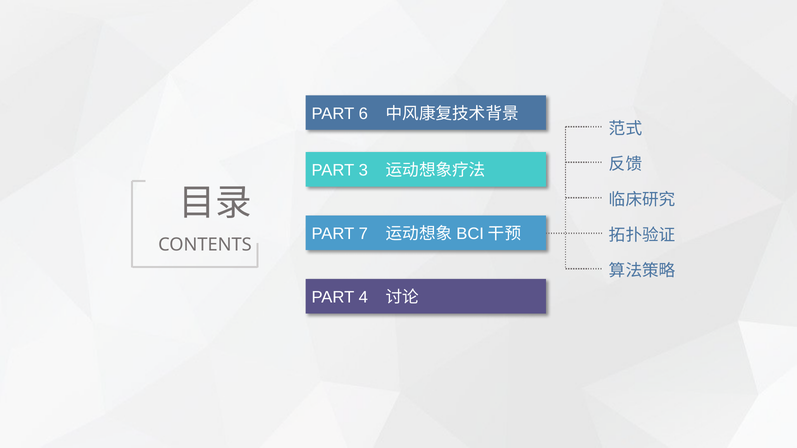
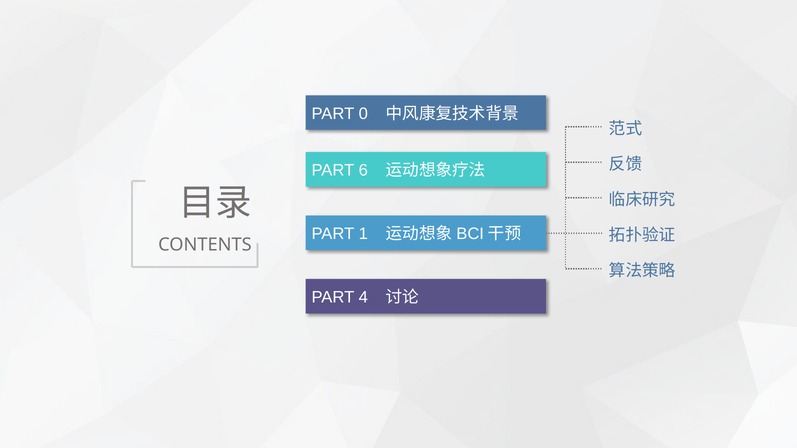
6: 6 -> 0 (363, 114)
3: 3 -> 6 (363, 171)
7: 7 -> 1 (363, 234)
